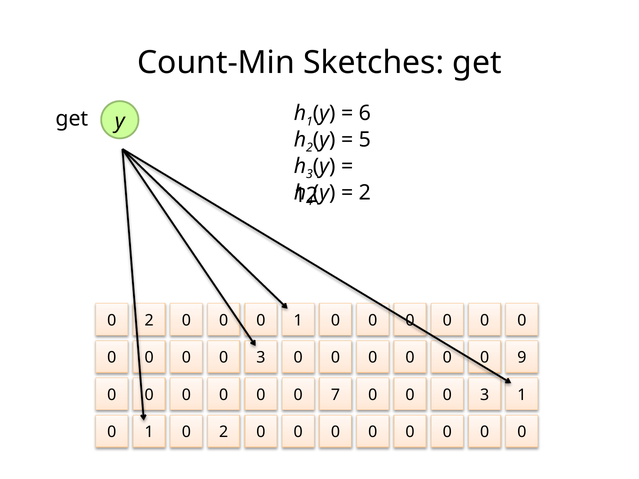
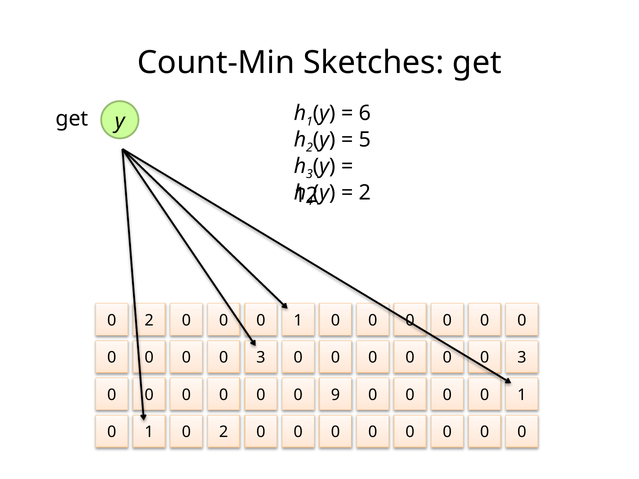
9: 9 -> 3 (522, 358)
7: 7 -> 9 (335, 395)
3: 3 -> 0 (485, 395)
